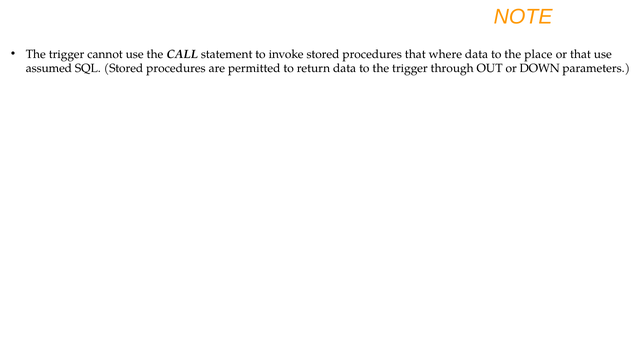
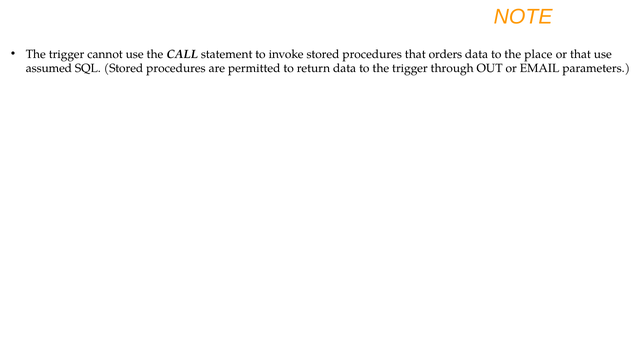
where: where -> orders (445, 54)
DOWN: DOWN -> EMAIL (540, 68)
